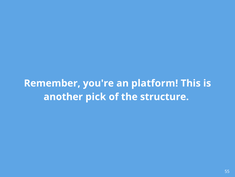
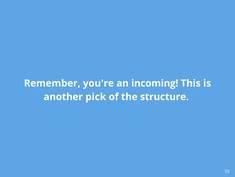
platform: platform -> incoming (155, 83)
